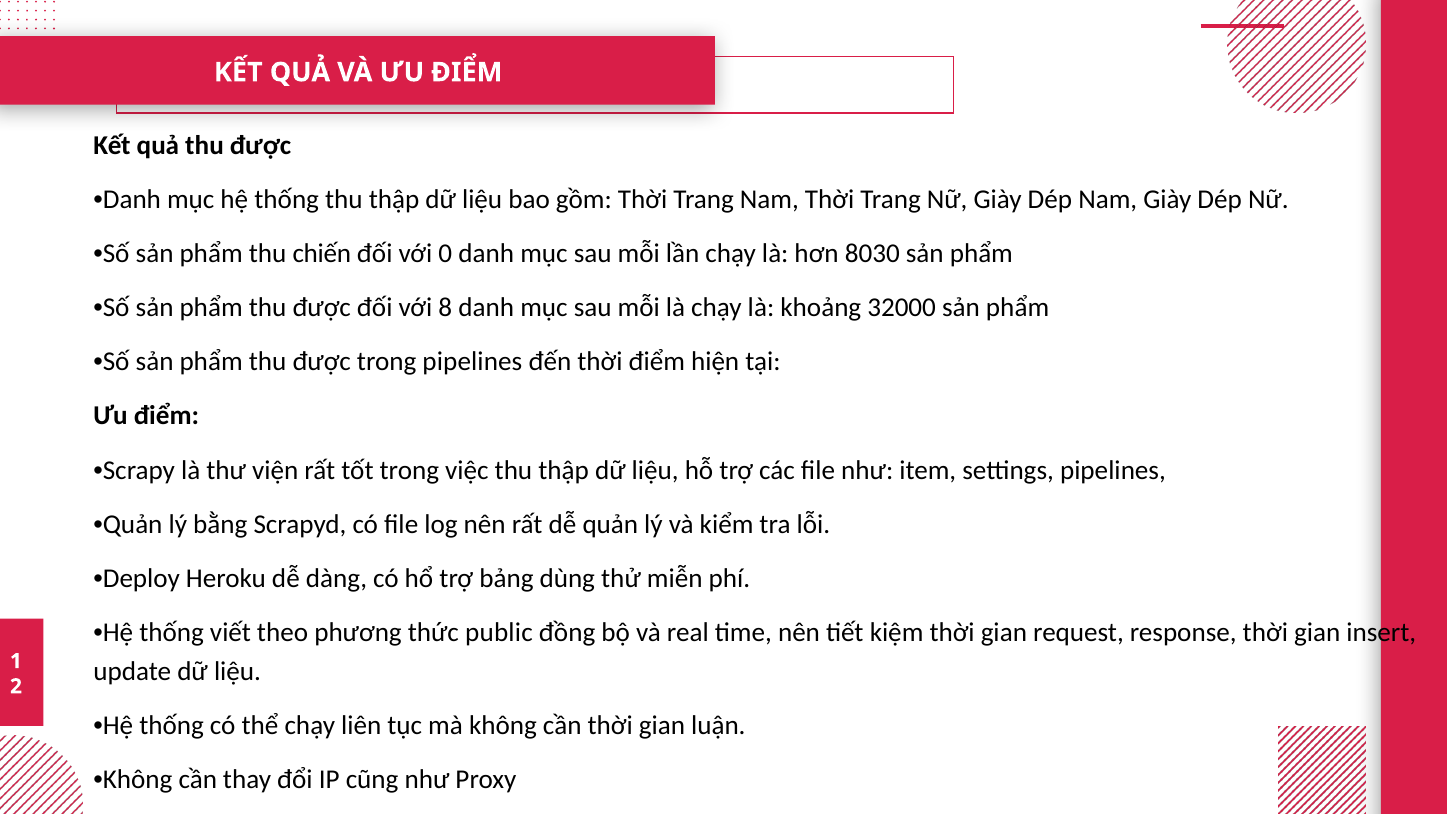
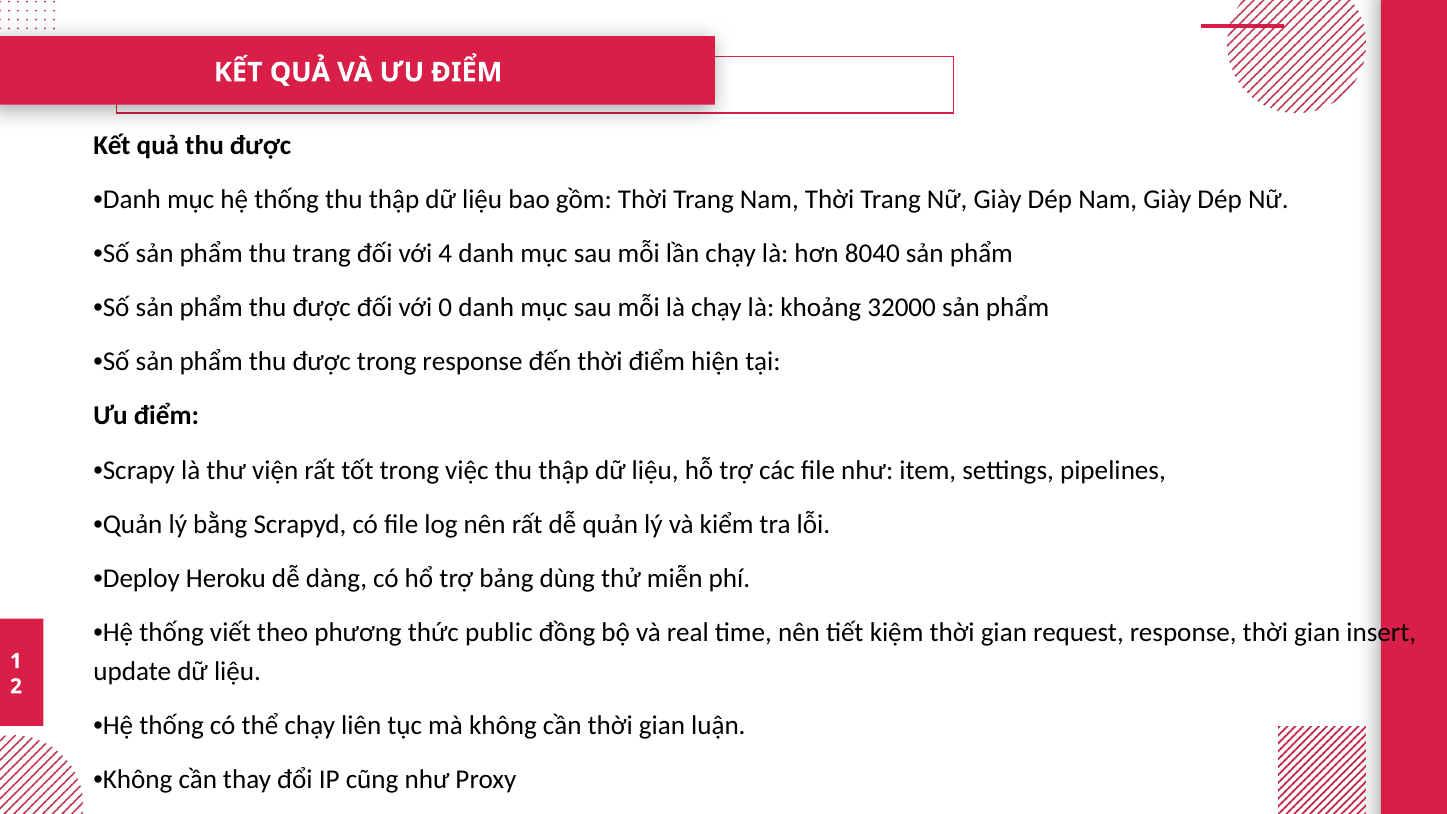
thu chiến: chiến -> trang (322, 254)
0: 0 -> 4 (445, 254)
8030: 8030 -> 8040 (872, 254)
8: 8 -> 0 (445, 308)
trong pipelines: pipelines -> response (472, 362)
